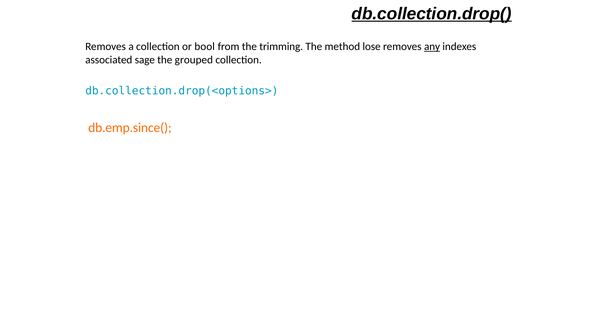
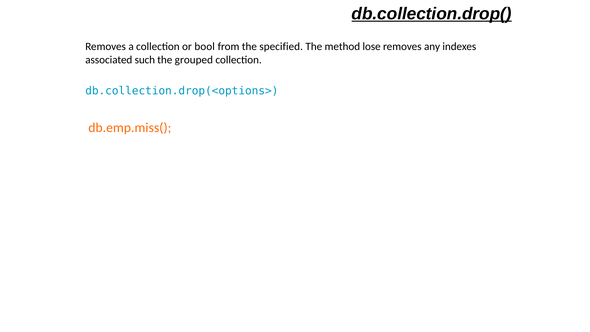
trimming: trimming -> specified (281, 46)
any underline: present -> none (432, 46)
sage: sage -> such (145, 60)
db.emp.since(: db.emp.since( -> db.emp.miss( (130, 128)
